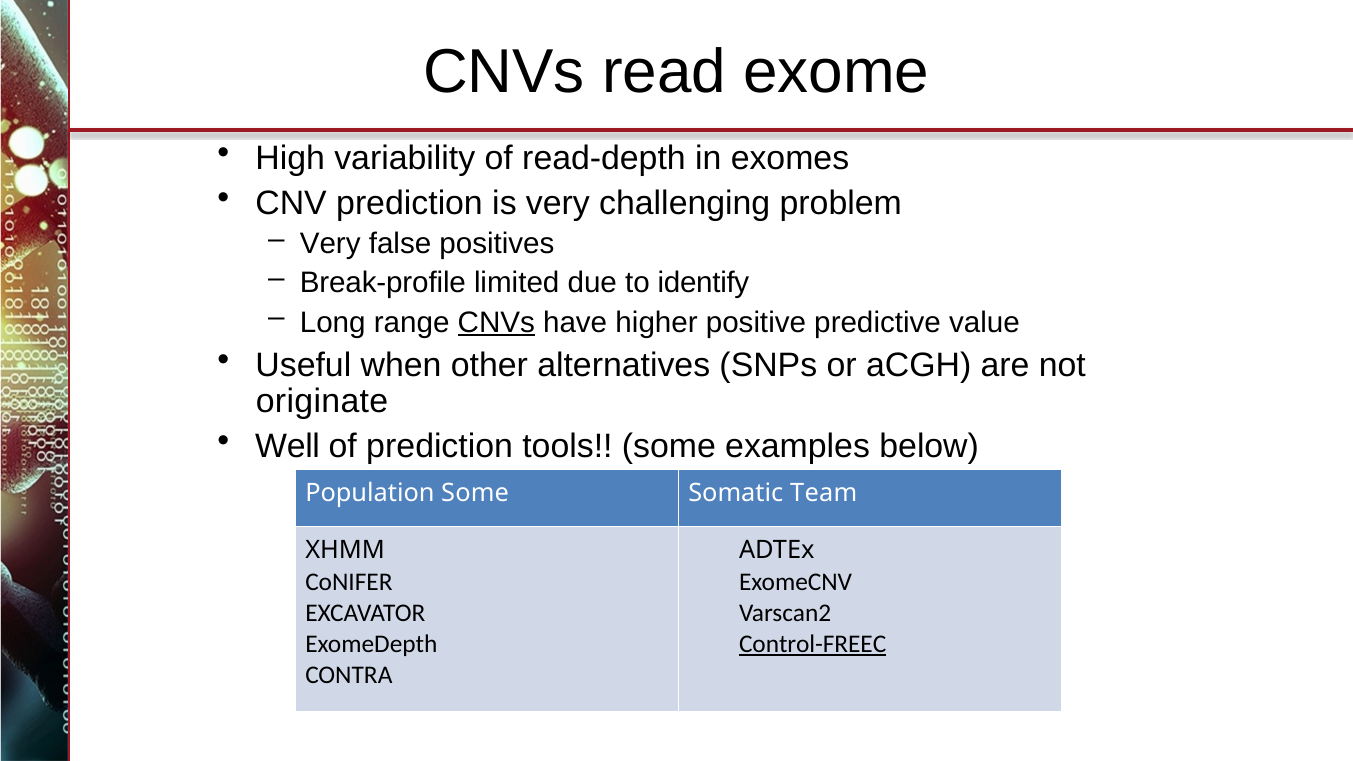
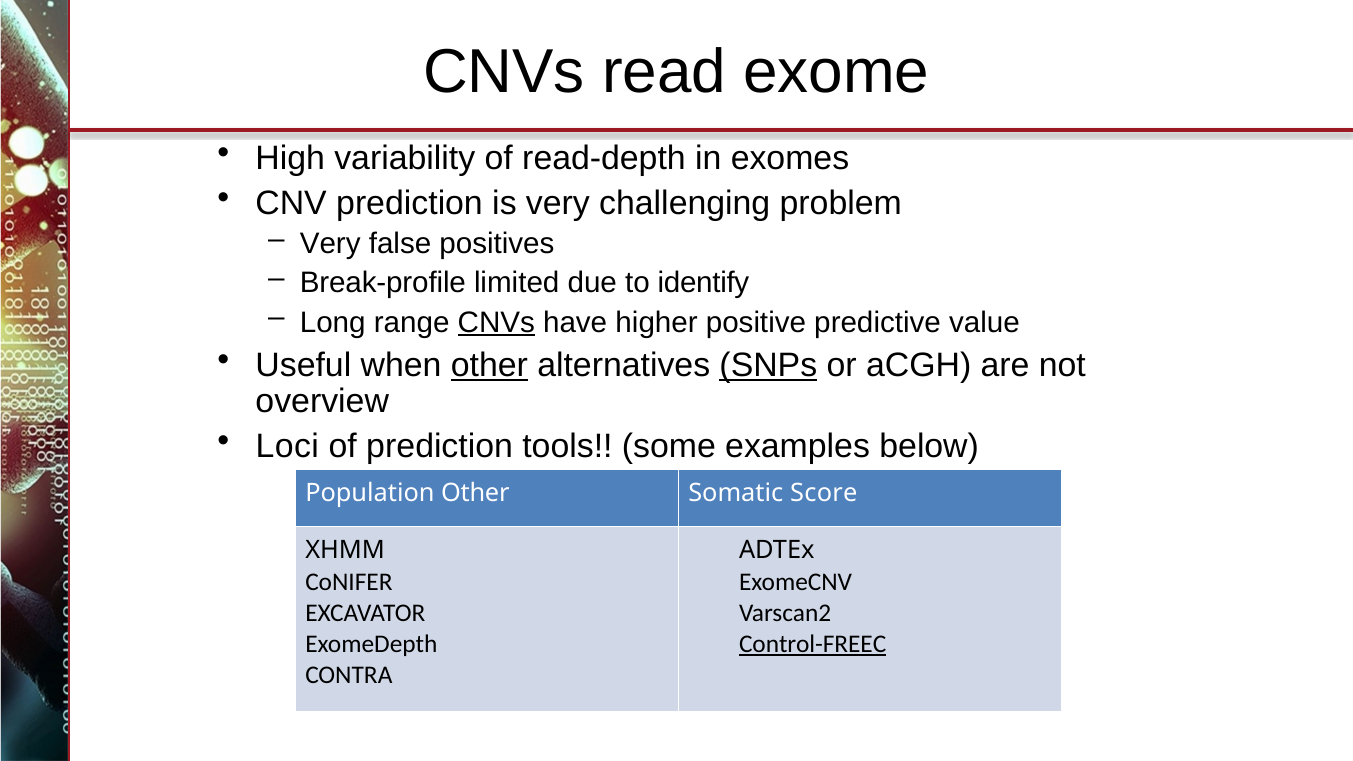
other underline: none -> present (489, 365)
SNPs underline: none -> present (768, 365)
originate: originate -> overview (322, 402)
Well: Well -> Loci (287, 446)
Population Some: Some -> Other (475, 493)
Team: Team -> Score (824, 493)
